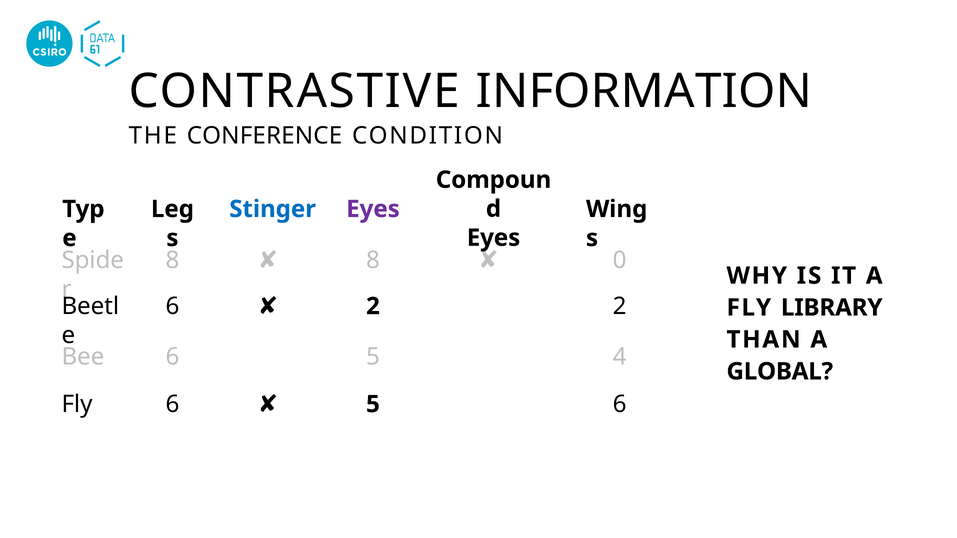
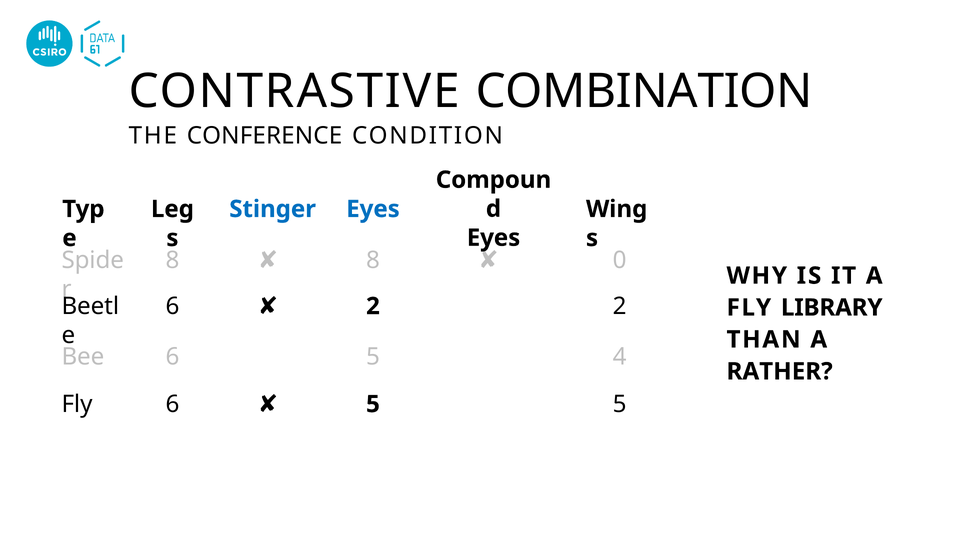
INFORMATION: INFORMATION -> COMBINATION (644, 92)
Eyes colour: purple -> blue (373, 209)
GLOBAL: GLOBAL -> RATHER (780, 372)
6: 6 -> 5 (620, 404)
